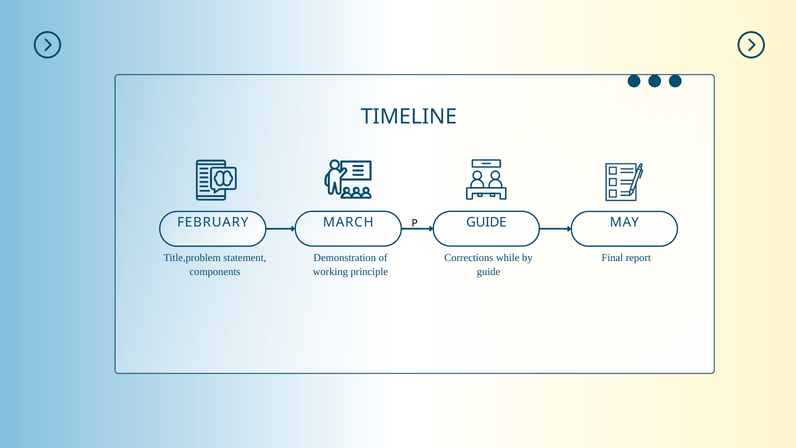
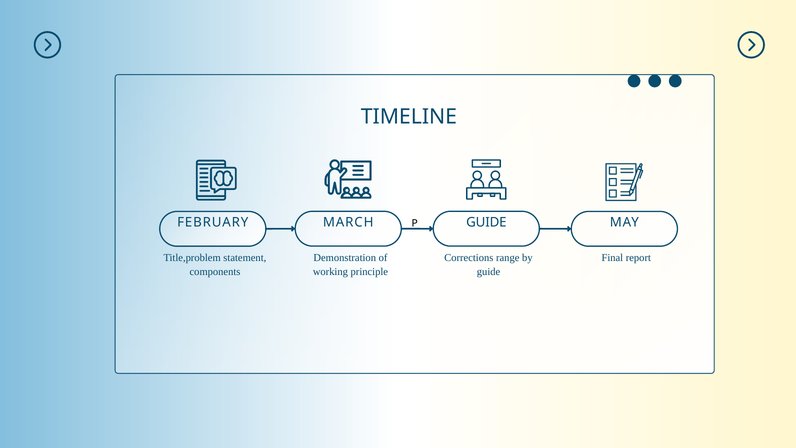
while: while -> range (508, 258)
